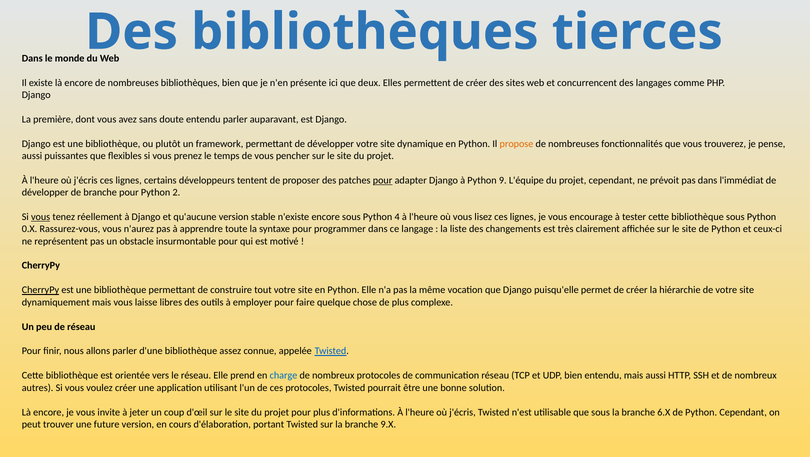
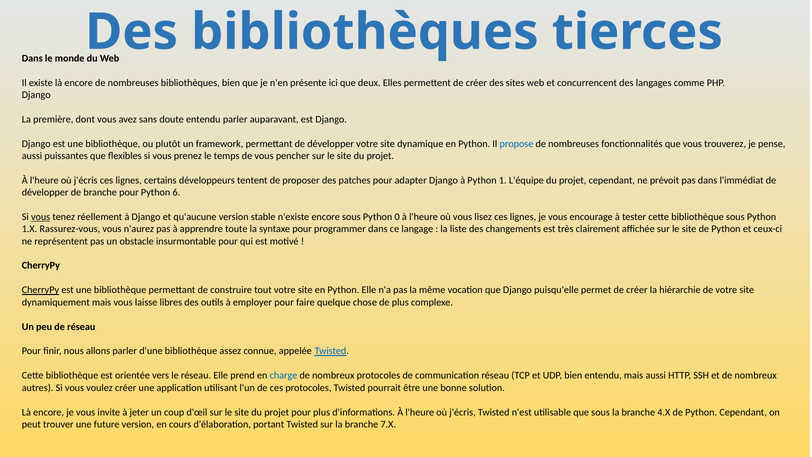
propose colour: orange -> blue (516, 144)
pour underline: present -> none (383, 180)
9: 9 -> 1 (503, 180)
2: 2 -> 6 (176, 192)
4: 4 -> 0 (397, 217)
0.X: 0.X -> 1.X (30, 229)
6.X: 6.X -> 4.X (664, 412)
9.X: 9.X -> 7.X (388, 424)
